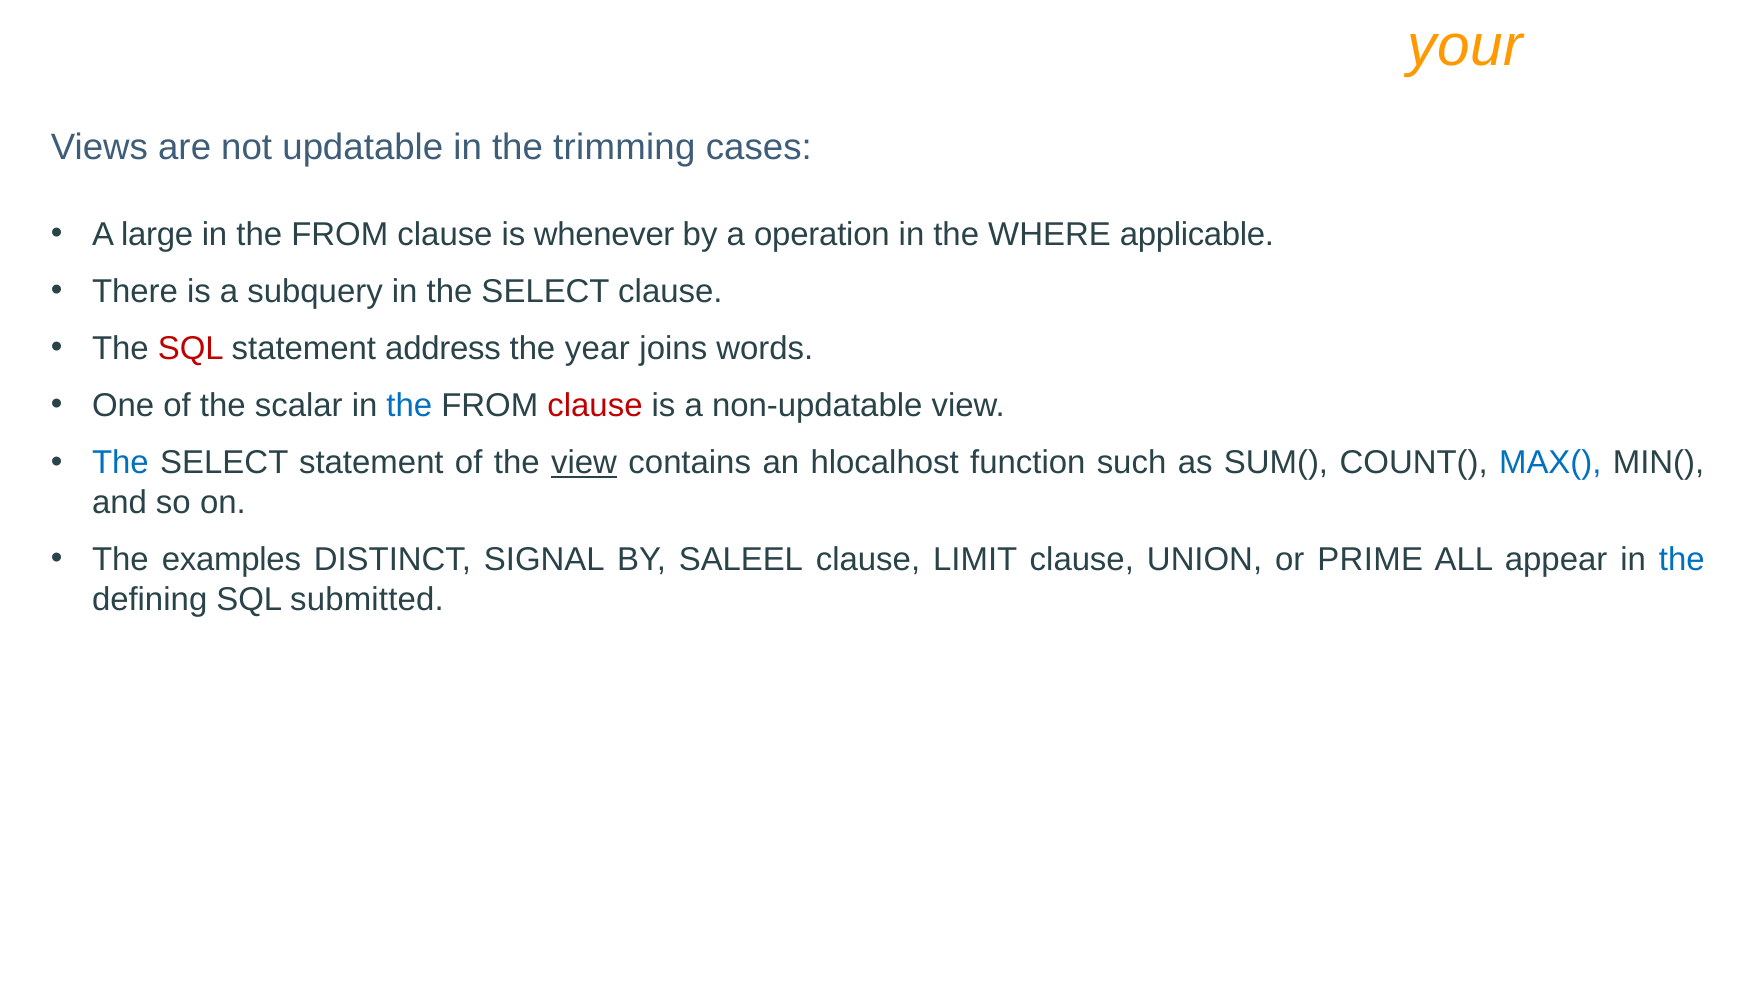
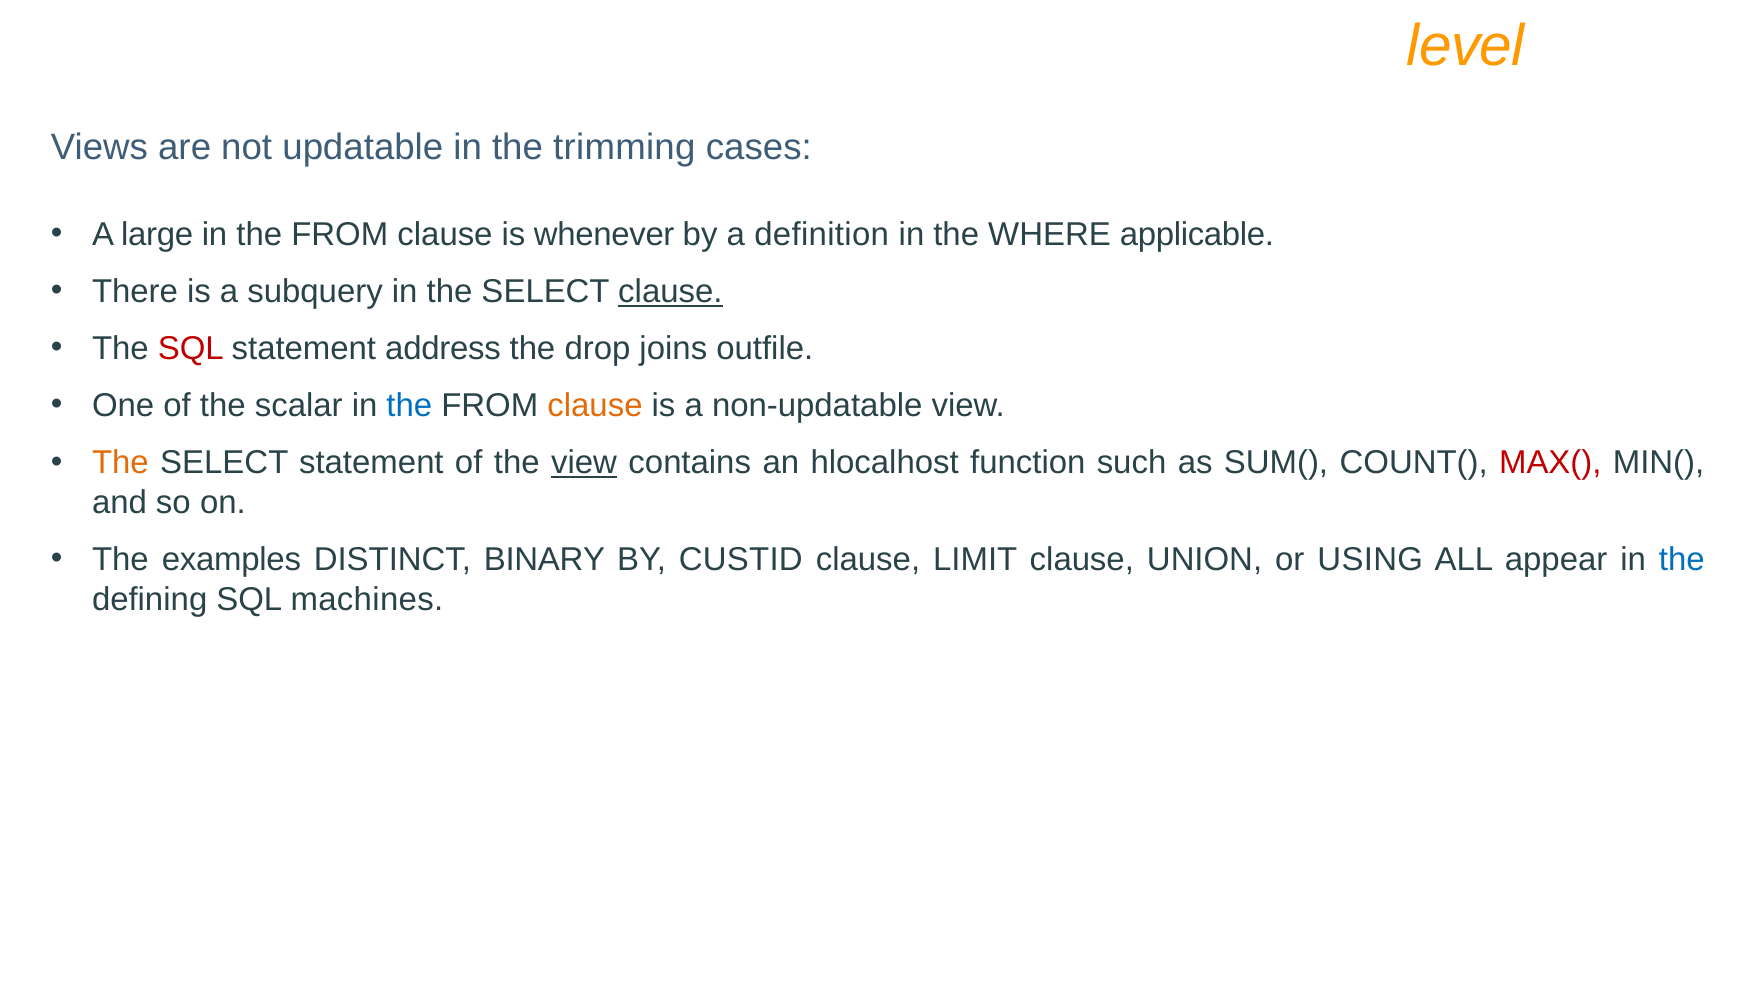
your: your -> level (1466, 46)
operation: operation -> definition (822, 234)
clause underline: none -> present (670, 291)
year: year -> drop (597, 348)
words: words -> outfile (765, 348)
clause colour: red -> orange (595, 406)
The colour: blue -> orange (120, 463)
MAX( colour: blue -> red (1550, 463)
SIGNAL: SIGNAL -> BINARY (544, 559)
SALEEL: SALEEL -> CUSTID (741, 559)
PRIME: PRIME -> USING (1370, 559)
submitted: submitted -> machines (367, 599)
